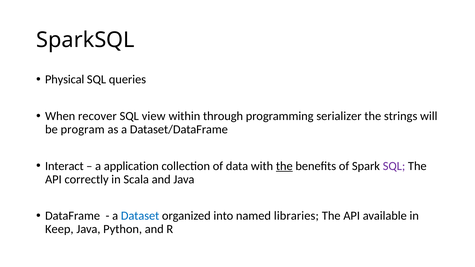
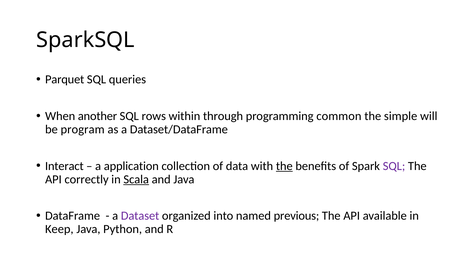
Physical: Physical -> Parquet (65, 80)
recover: recover -> another (97, 116)
view: view -> rows (154, 116)
serializer: serializer -> common (339, 116)
strings: strings -> simple (401, 116)
Scala underline: none -> present (136, 179)
Dataset colour: blue -> purple (140, 216)
libraries: libraries -> previous (296, 216)
